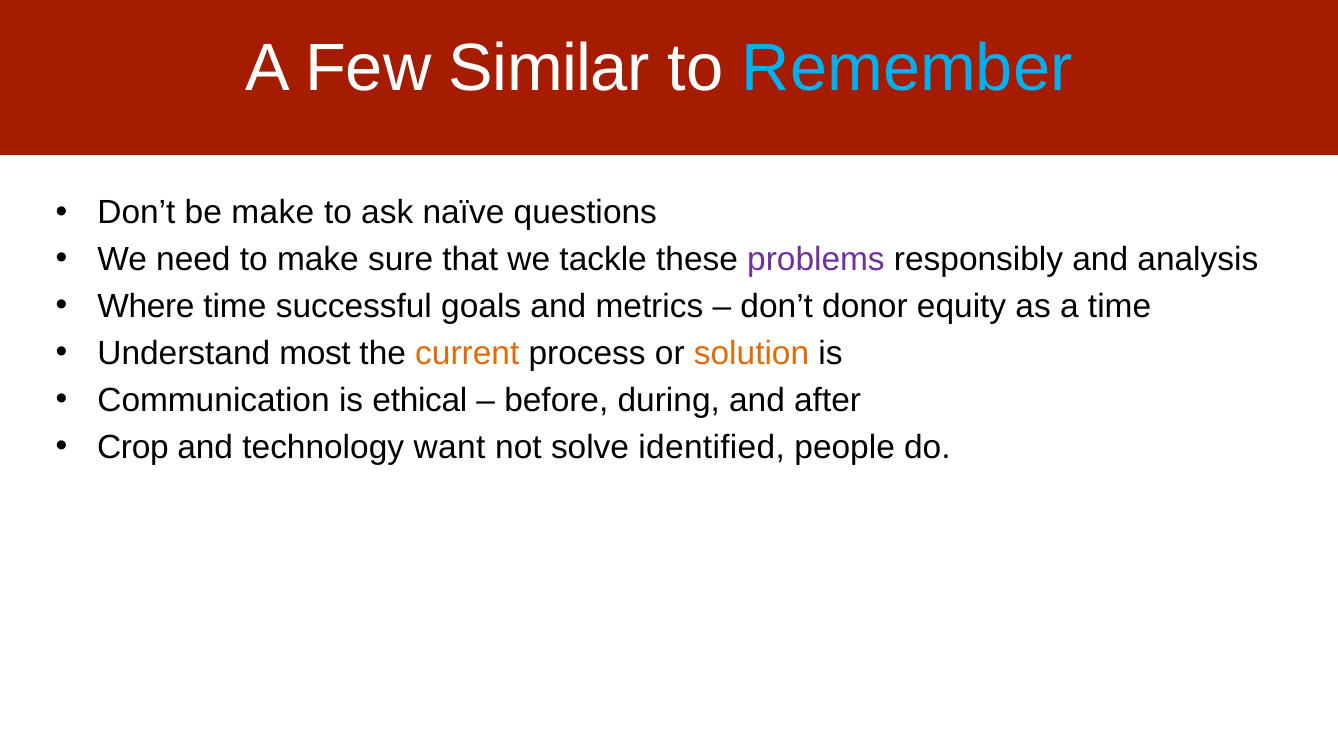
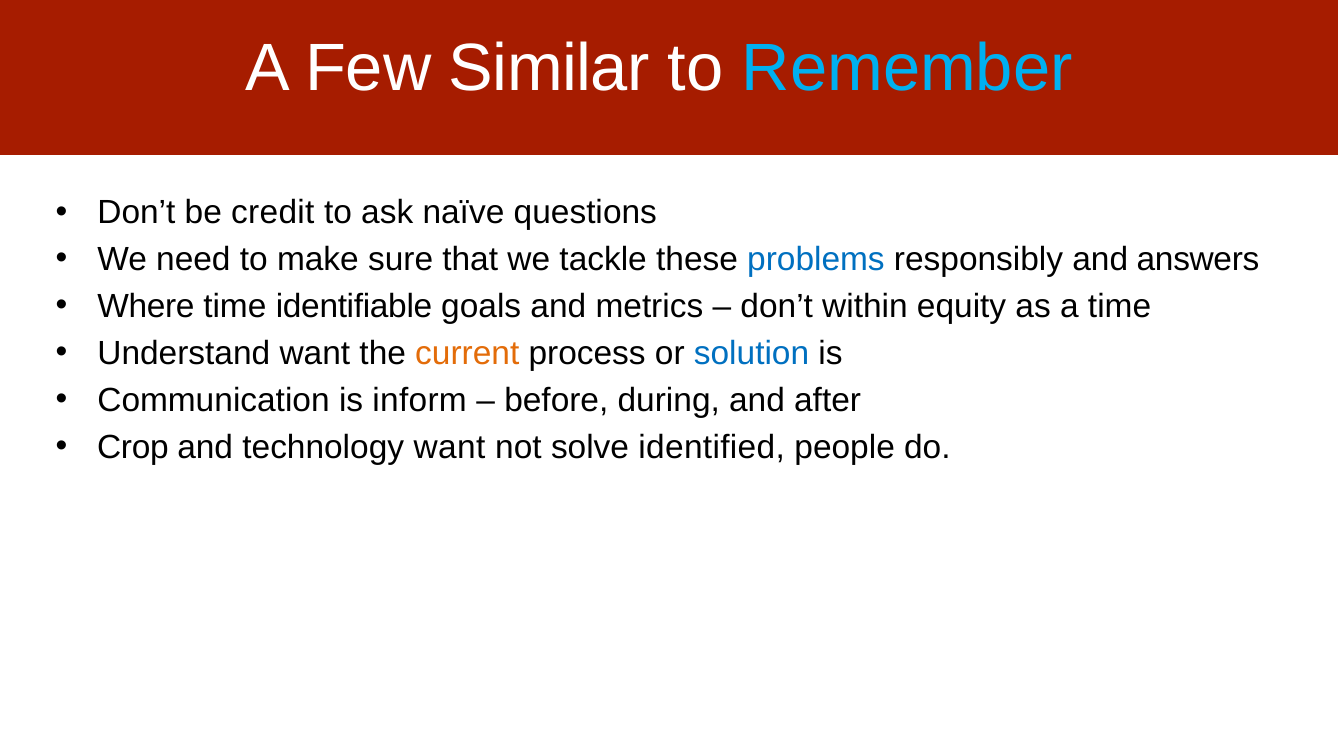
be make: make -> credit (273, 213)
problems colour: purple -> blue (816, 260)
analysis: analysis -> answers (1198, 260)
successful: successful -> identifiable (354, 306)
donor: donor -> within (865, 306)
Understand most: most -> want (315, 353)
solution colour: orange -> blue (752, 353)
ethical: ethical -> inform (420, 400)
